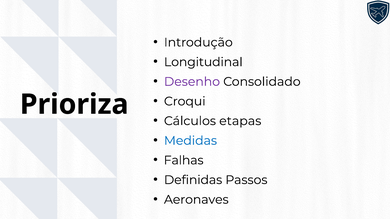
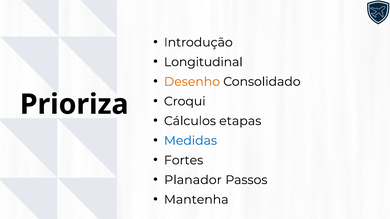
Desenho colour: purple -> orange (192, 82)
Falhas: Falhas -> Fortes (184, 161)
Definidas: Definidas -> Planador (193, 180)
Aeronaves: Aeronaves -> Mantenha (196, 200)
